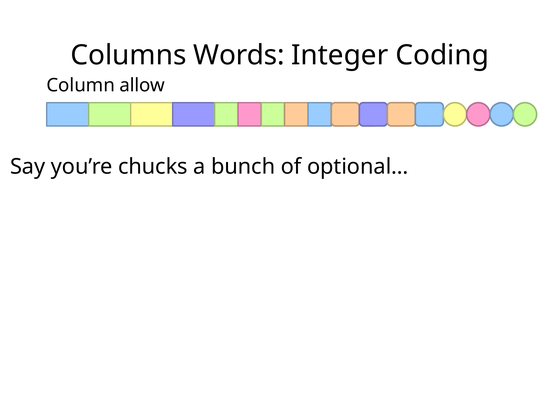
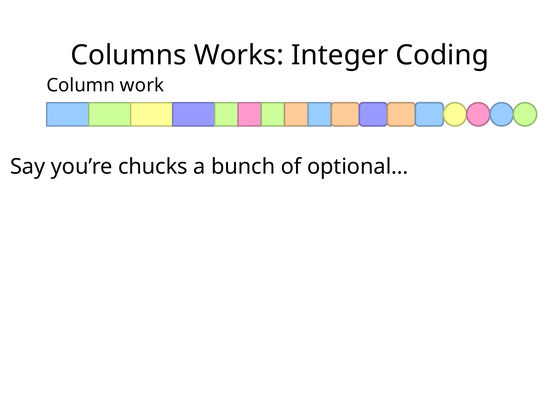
Words: Words -> Works (239, 55)
allow: allow -> work (142, 85)
